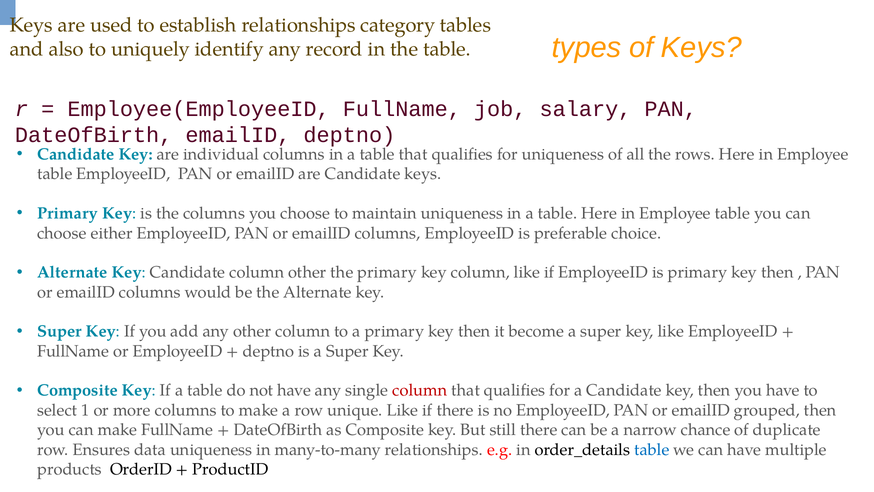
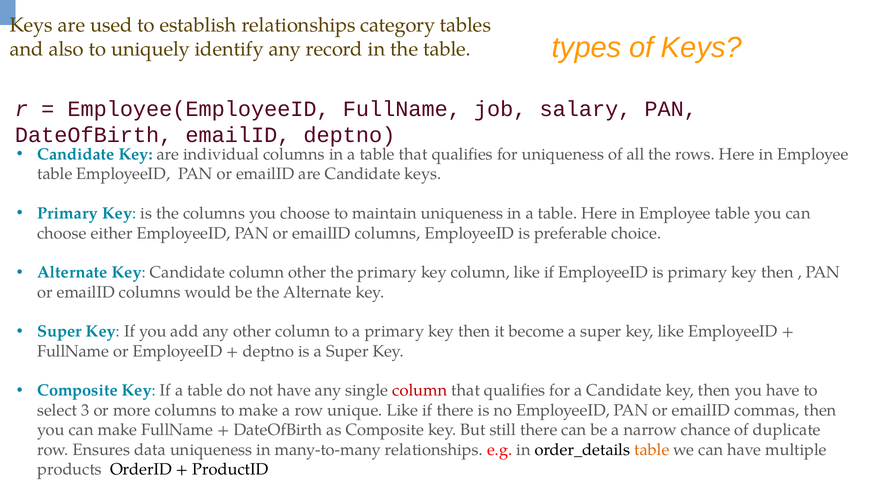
1: 1 -> 3 (85, 410)
grouped: grouped -> commas (767, 410)
table colour: blue -> orange (652, 449)
